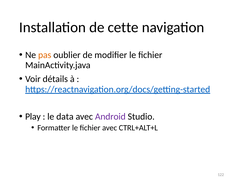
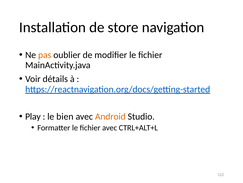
cette: cette -> store (123, 27)
data: data -> bien (65, 116)
Android colour: purple -> orange (110, 116)
